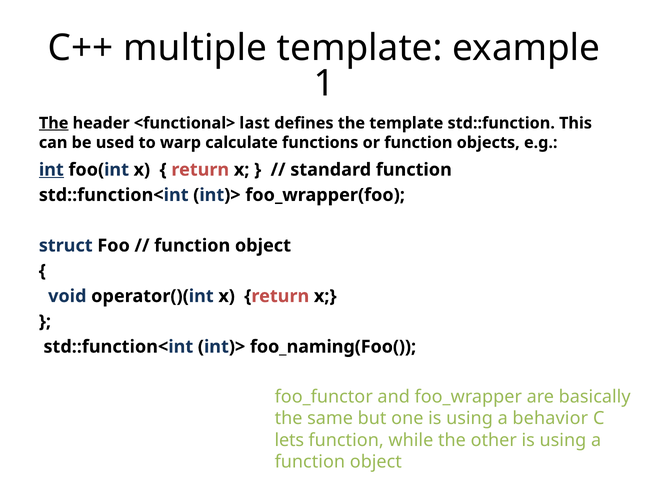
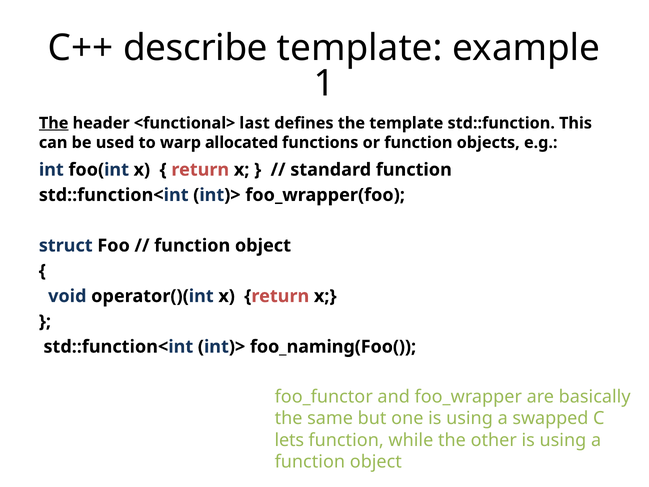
multiple: multiple -> describe (195, 48)
calculate: calculate -> allocated (242, 143)
int underline: present -> none (51, 170)
behavior: behavior -> swapped (550, 418)
